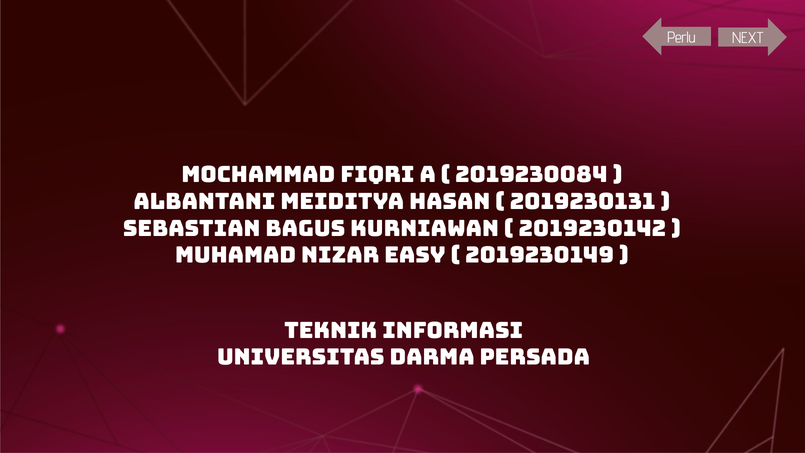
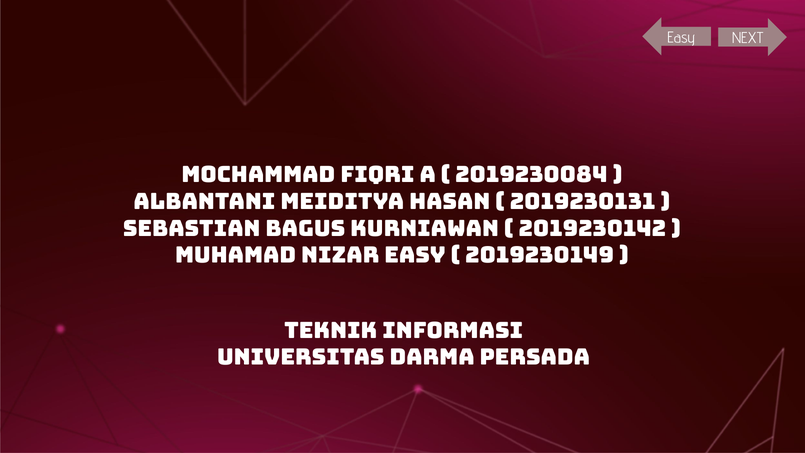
Perlu: Perlu -> Easy (681, 37)
